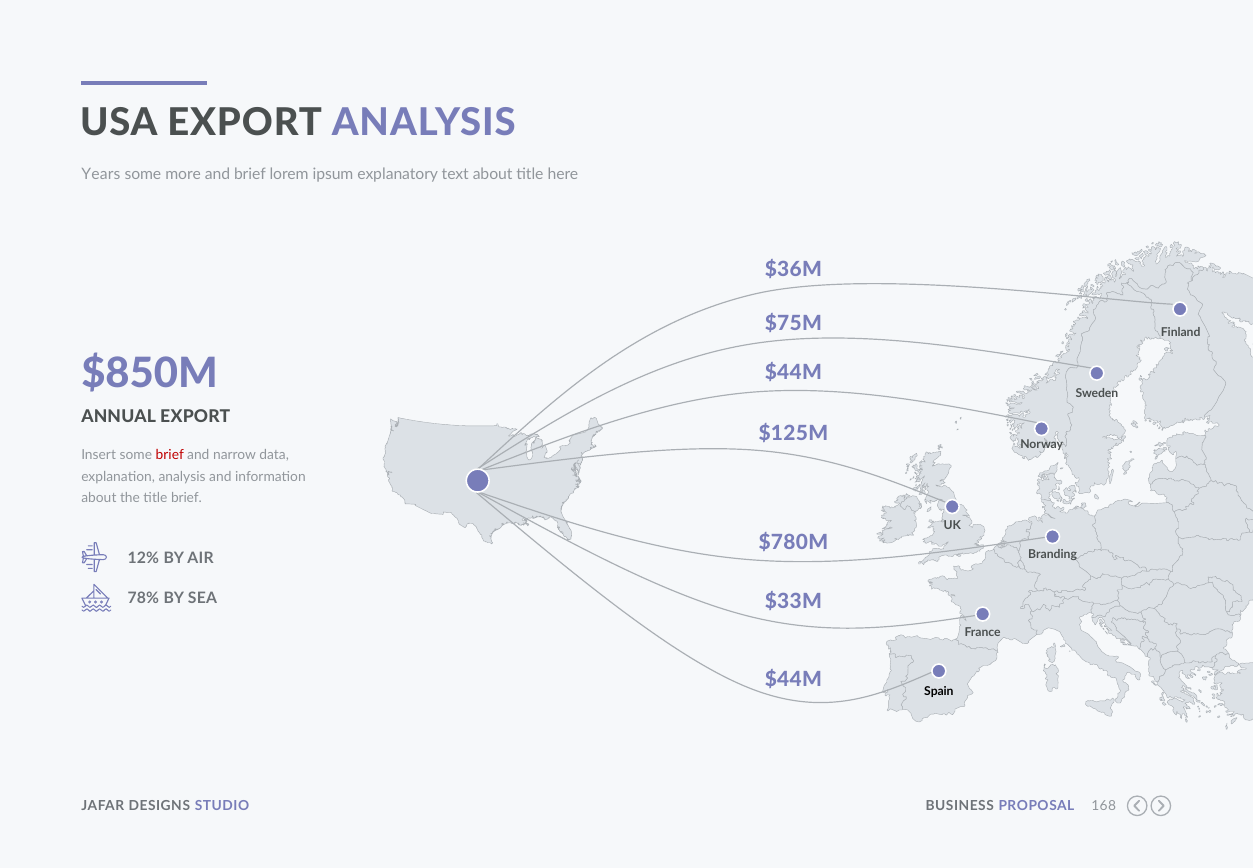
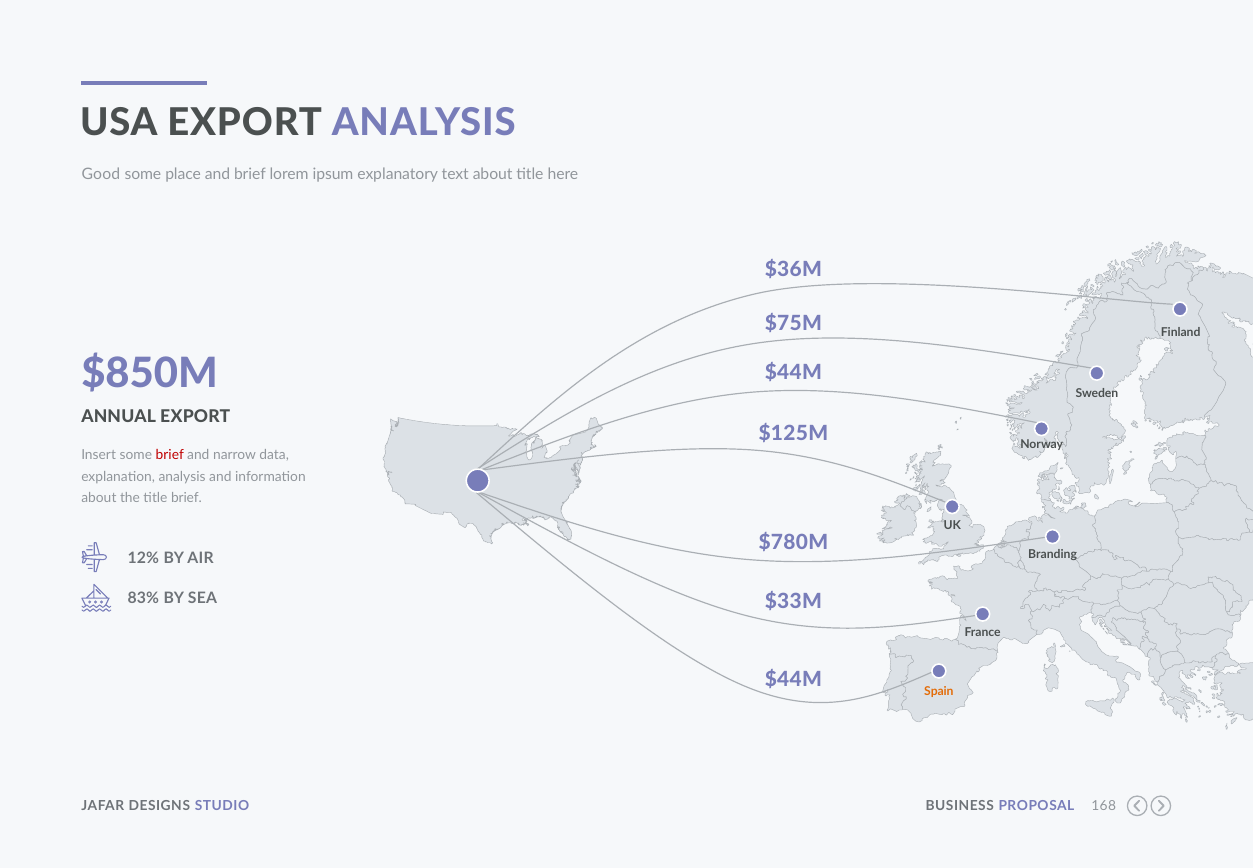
Years: Years -> Good (101, 174)
more: more -> place (183, 174)
78%: 78% -> 83% (143, 598)
Spain colour: black -> orange (939, 691)
